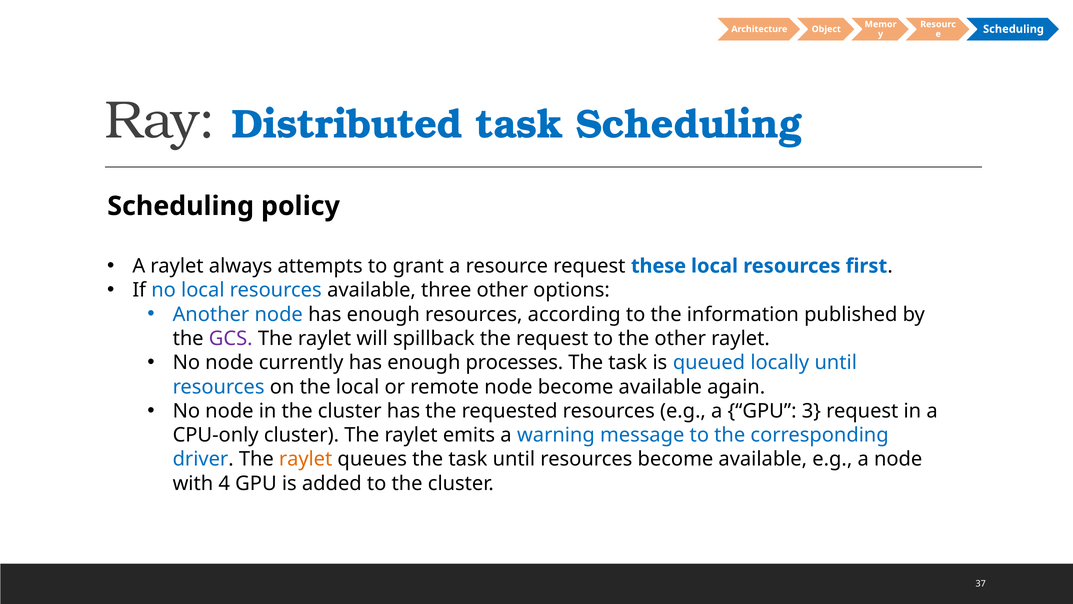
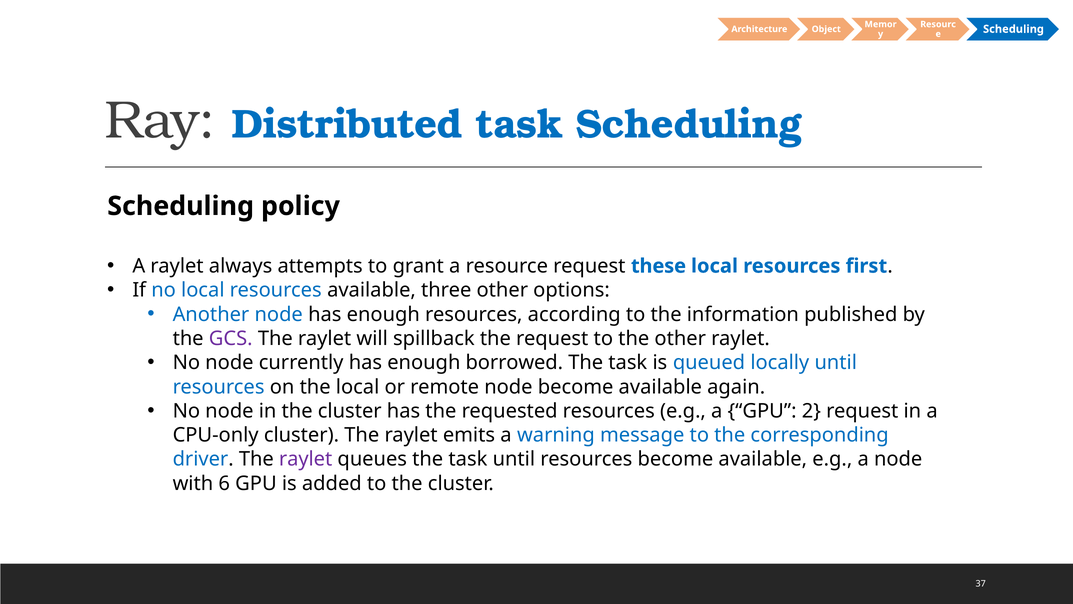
processes: processes -> borrowed (514, 362)
3: 3 -> 2 (811, 411)
raylet colour: orange -> purple (306, 459)
4: 4 -> 6 (224, 483)
